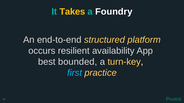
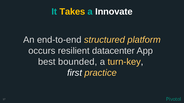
Foundry: Foundry -> Innovate (114, 12)
availability: availability -> datacenter (113, 51)
first colour: light blue -> white (75, 73)
